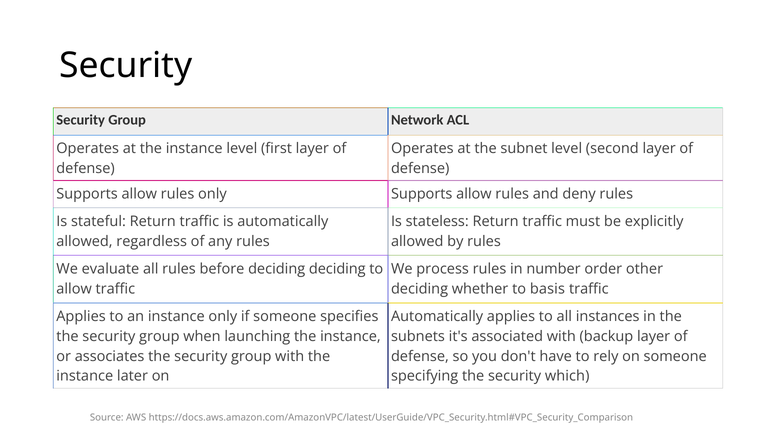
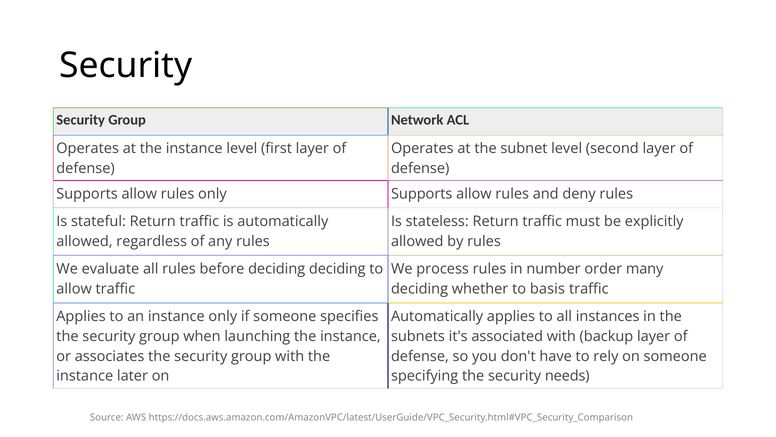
other: other -> many (645, 269)
which: which -> needs (567, 376)
